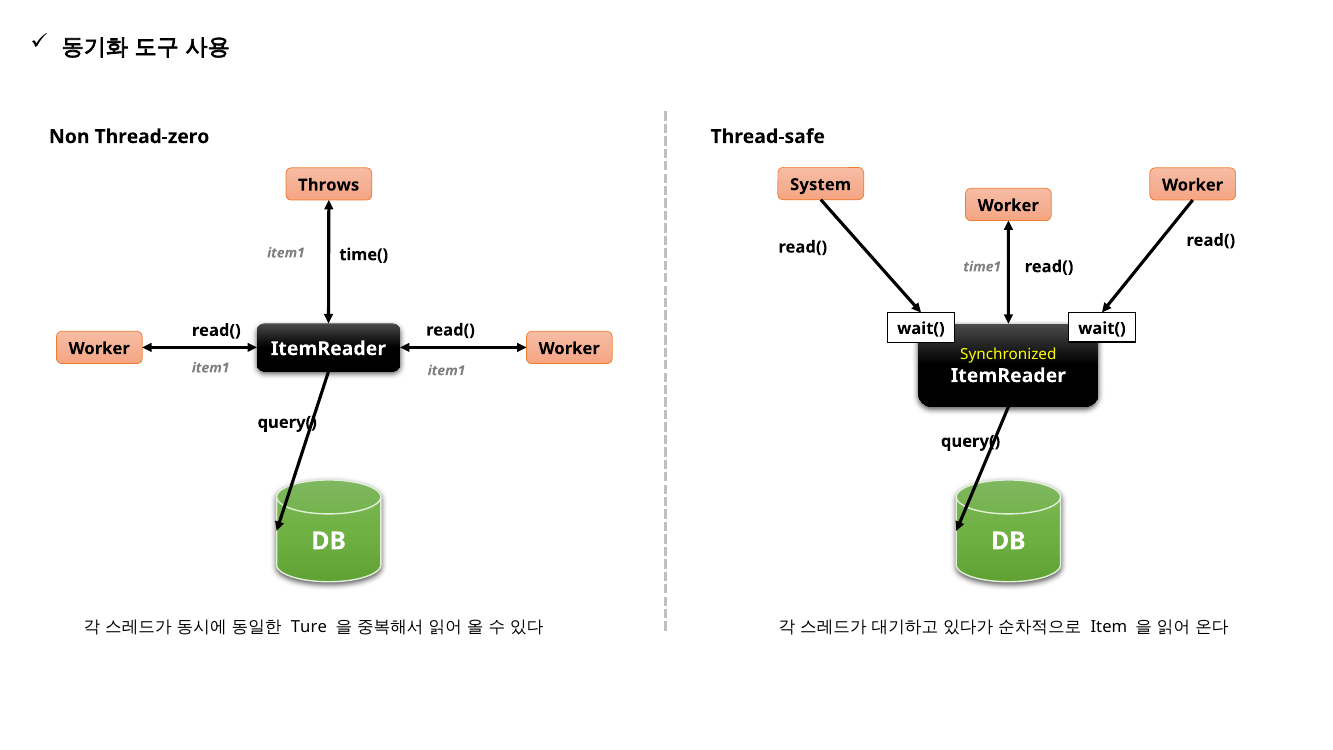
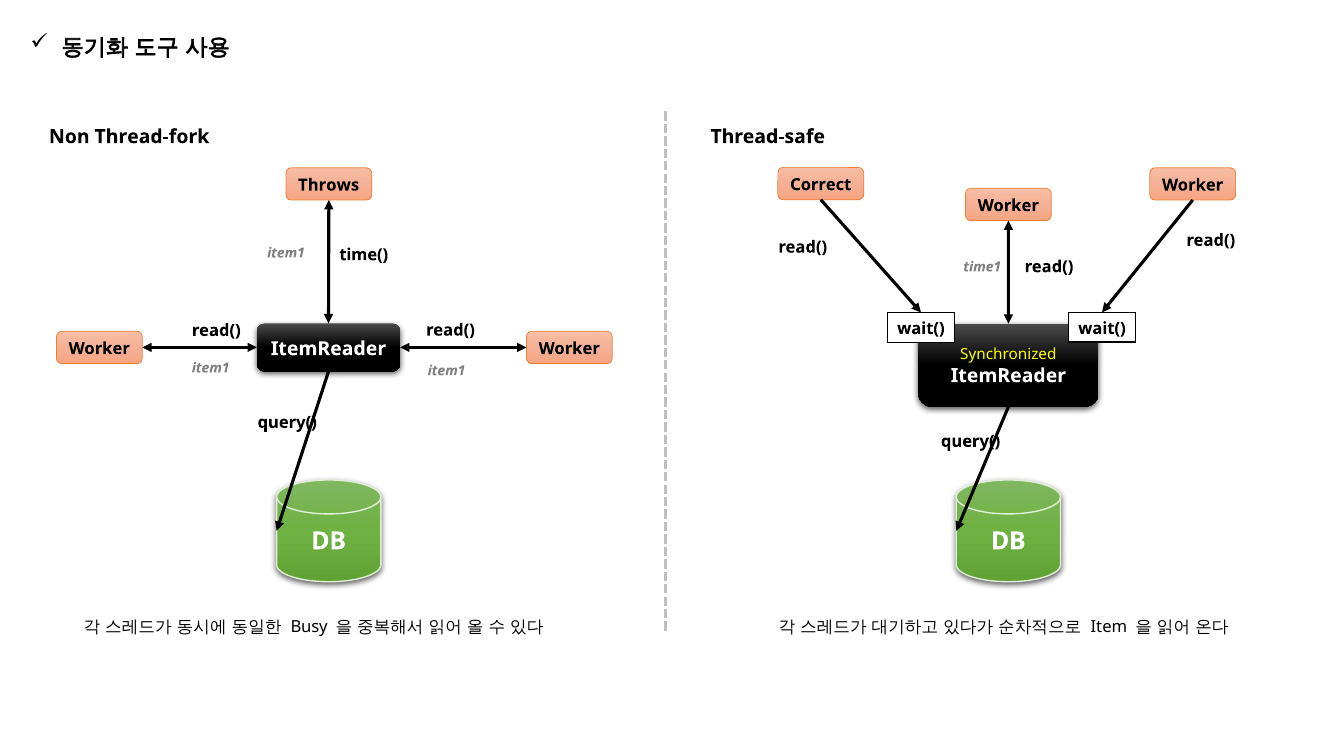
Thread-zero: Thread-zero -> Thread-fork (152, 137)
System: System -> Correct (821, 185)
Ture: Ture -> Busy (309, 627)
